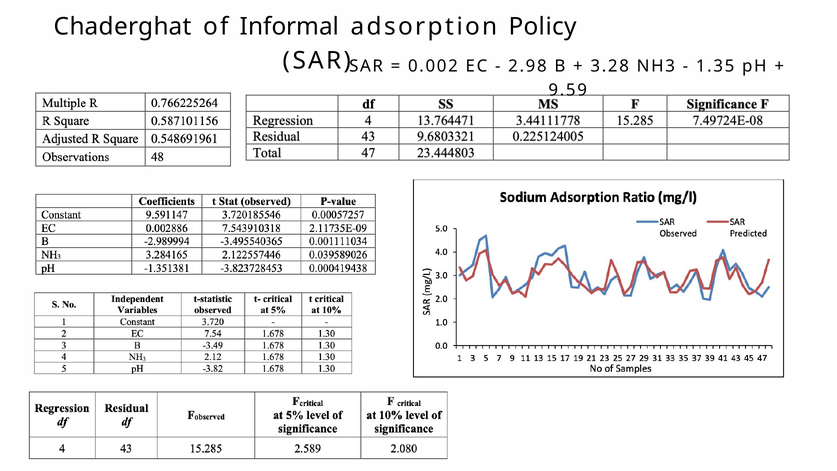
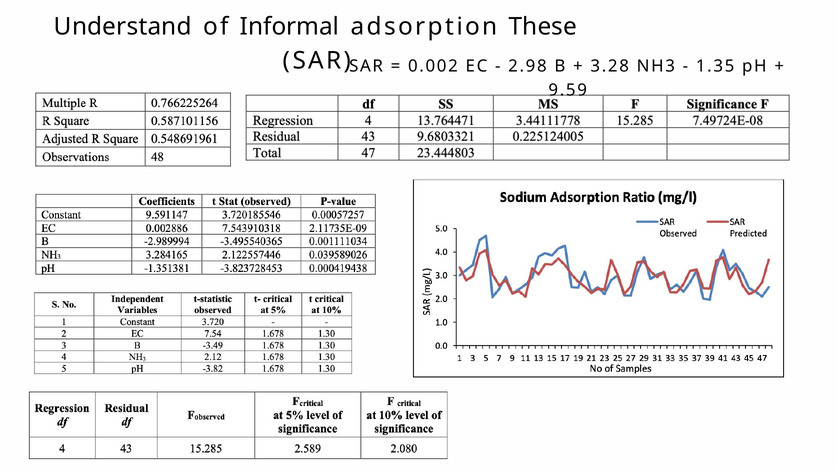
Chaderghat: Chaderghat -> Understand (123, 26)
Policy: Policy -> These (543, 26)
